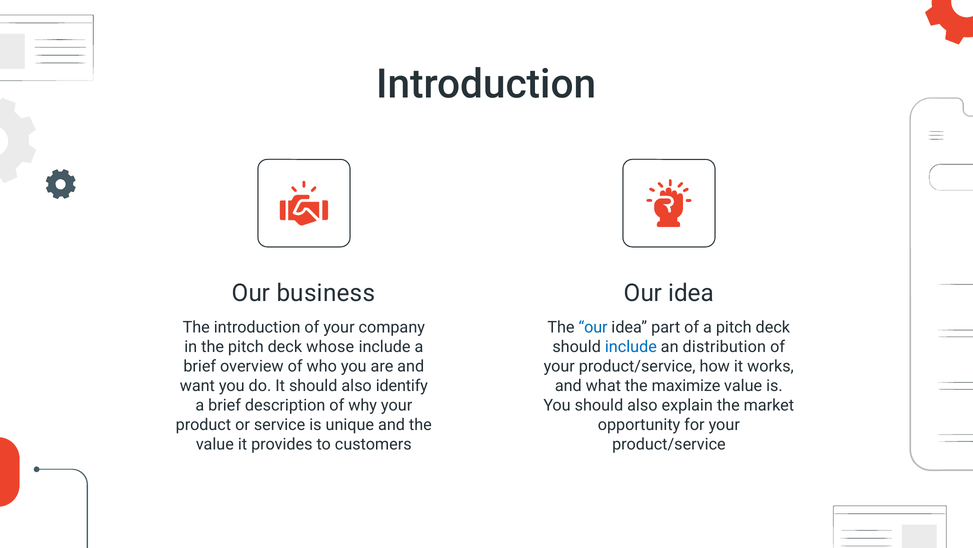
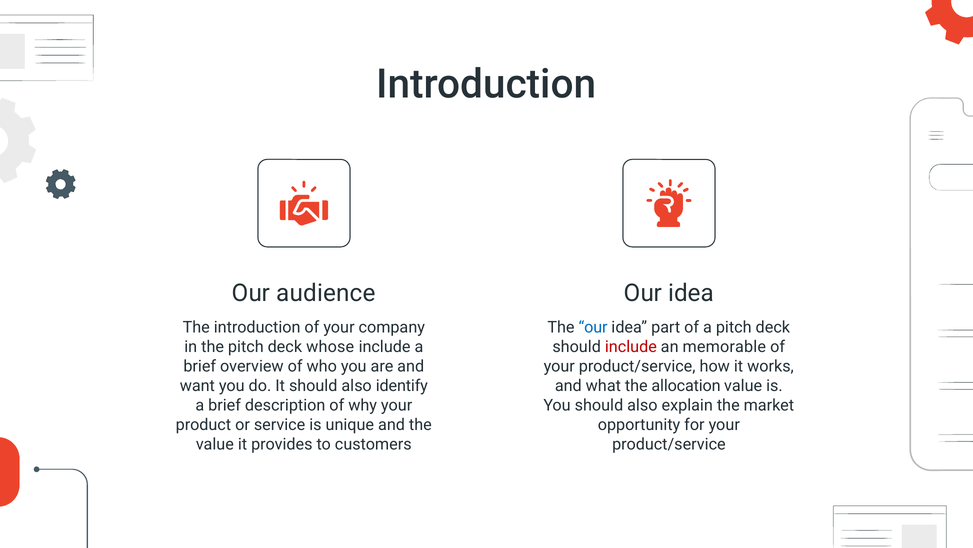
business: business -> audience (326, 293)
include colour: blue -> red (631, 346)
distribution: distribution -> memorable (724, 346)
maximize: maximize -> allocation (686, 385)
